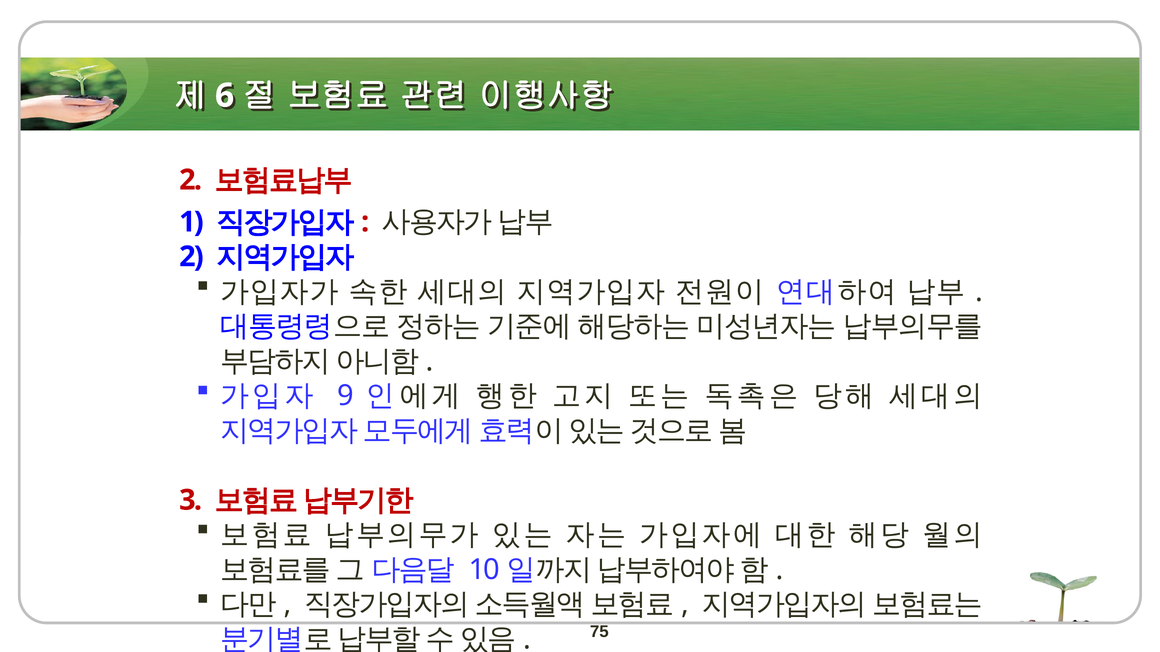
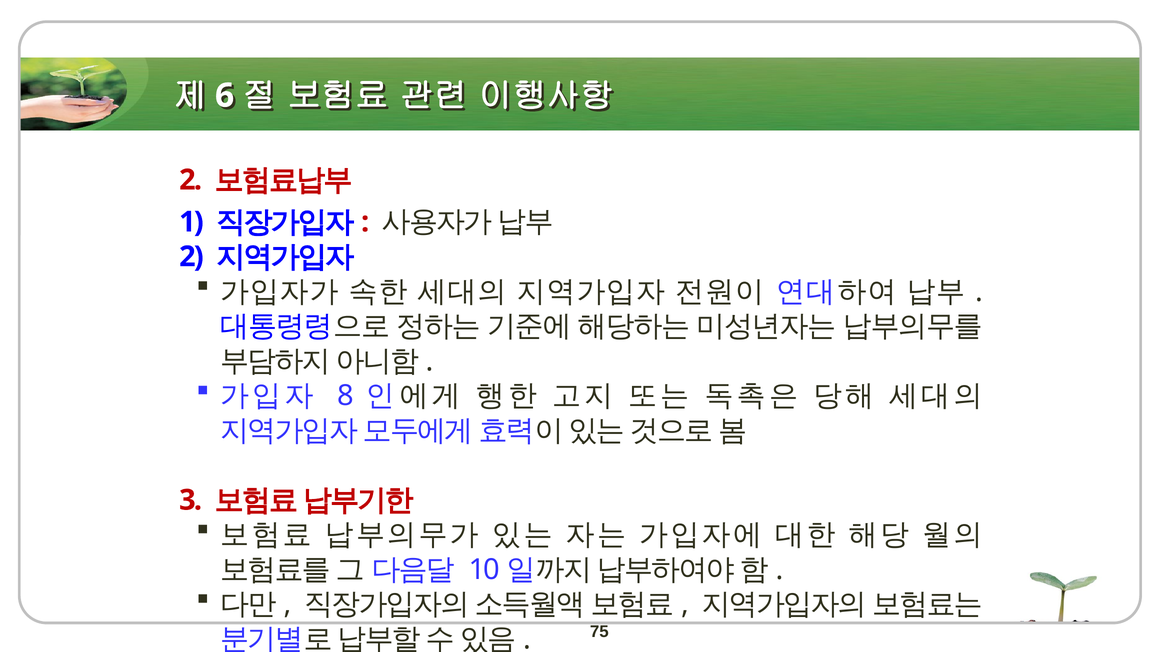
9: 9 -> 8 (346, 396)
